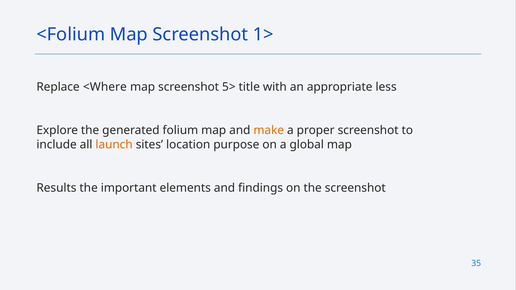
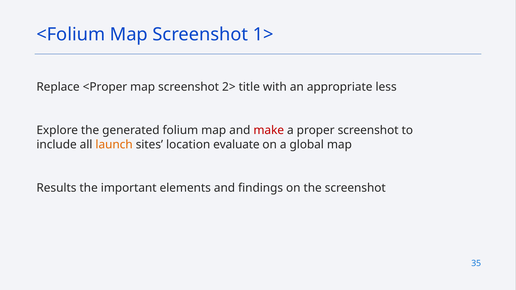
<Where: <Where -> <Proper (105, 87)
5>: 5> -> 2> (229, 87)
make colour: orange -> red (269, 130)
purpose: purpose -> evaluate (236, 145)
